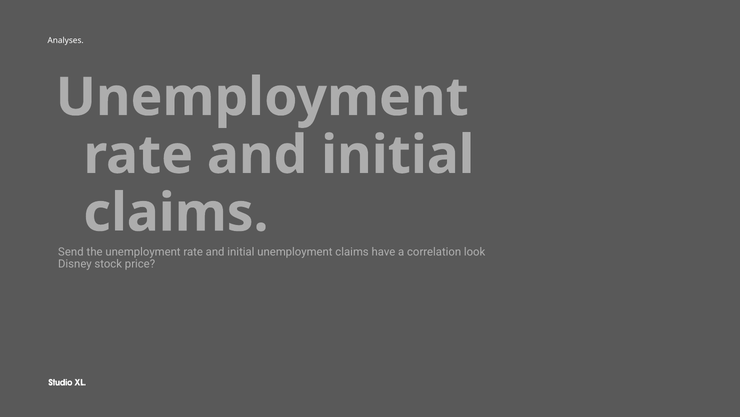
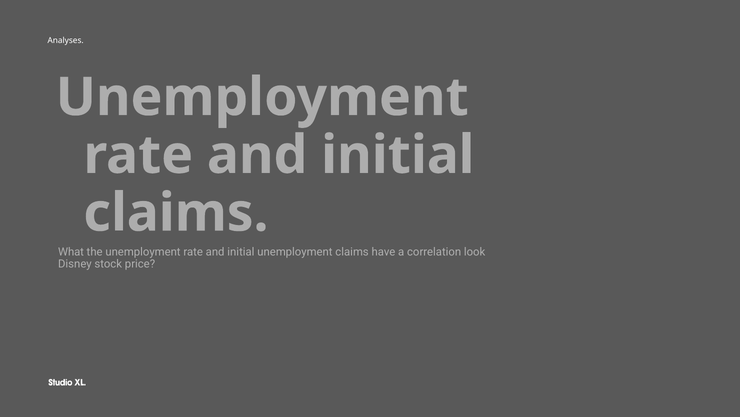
Send: Send -> What (71, 252)
